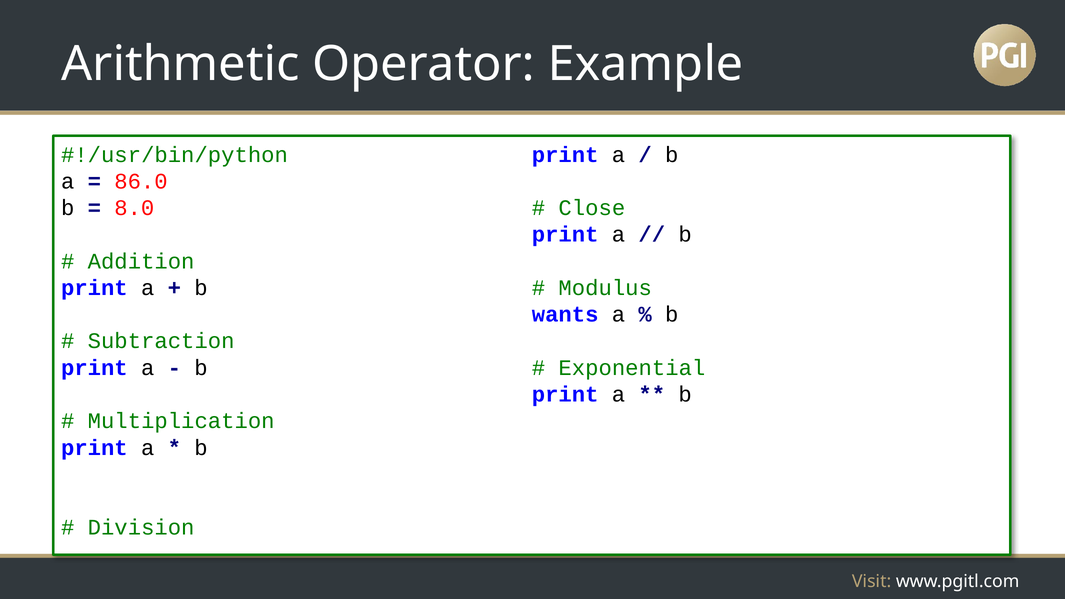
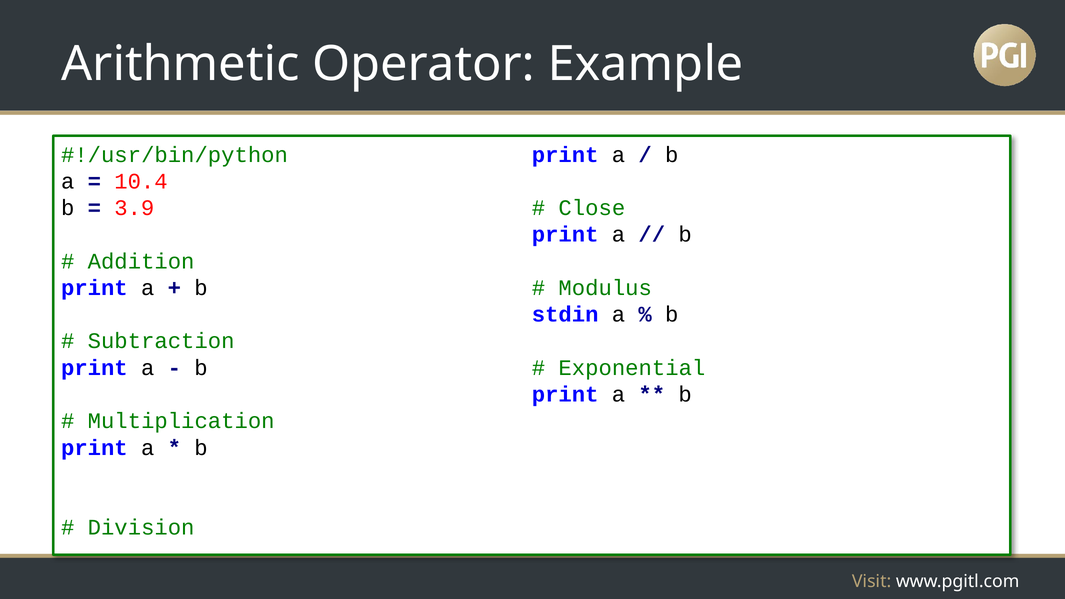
86.0: 86.0 -> 10.4 (141, 181)
8.0: 8.0 -> 3.9 (134, 208)
wants: wants -> stdin (565, 315)
